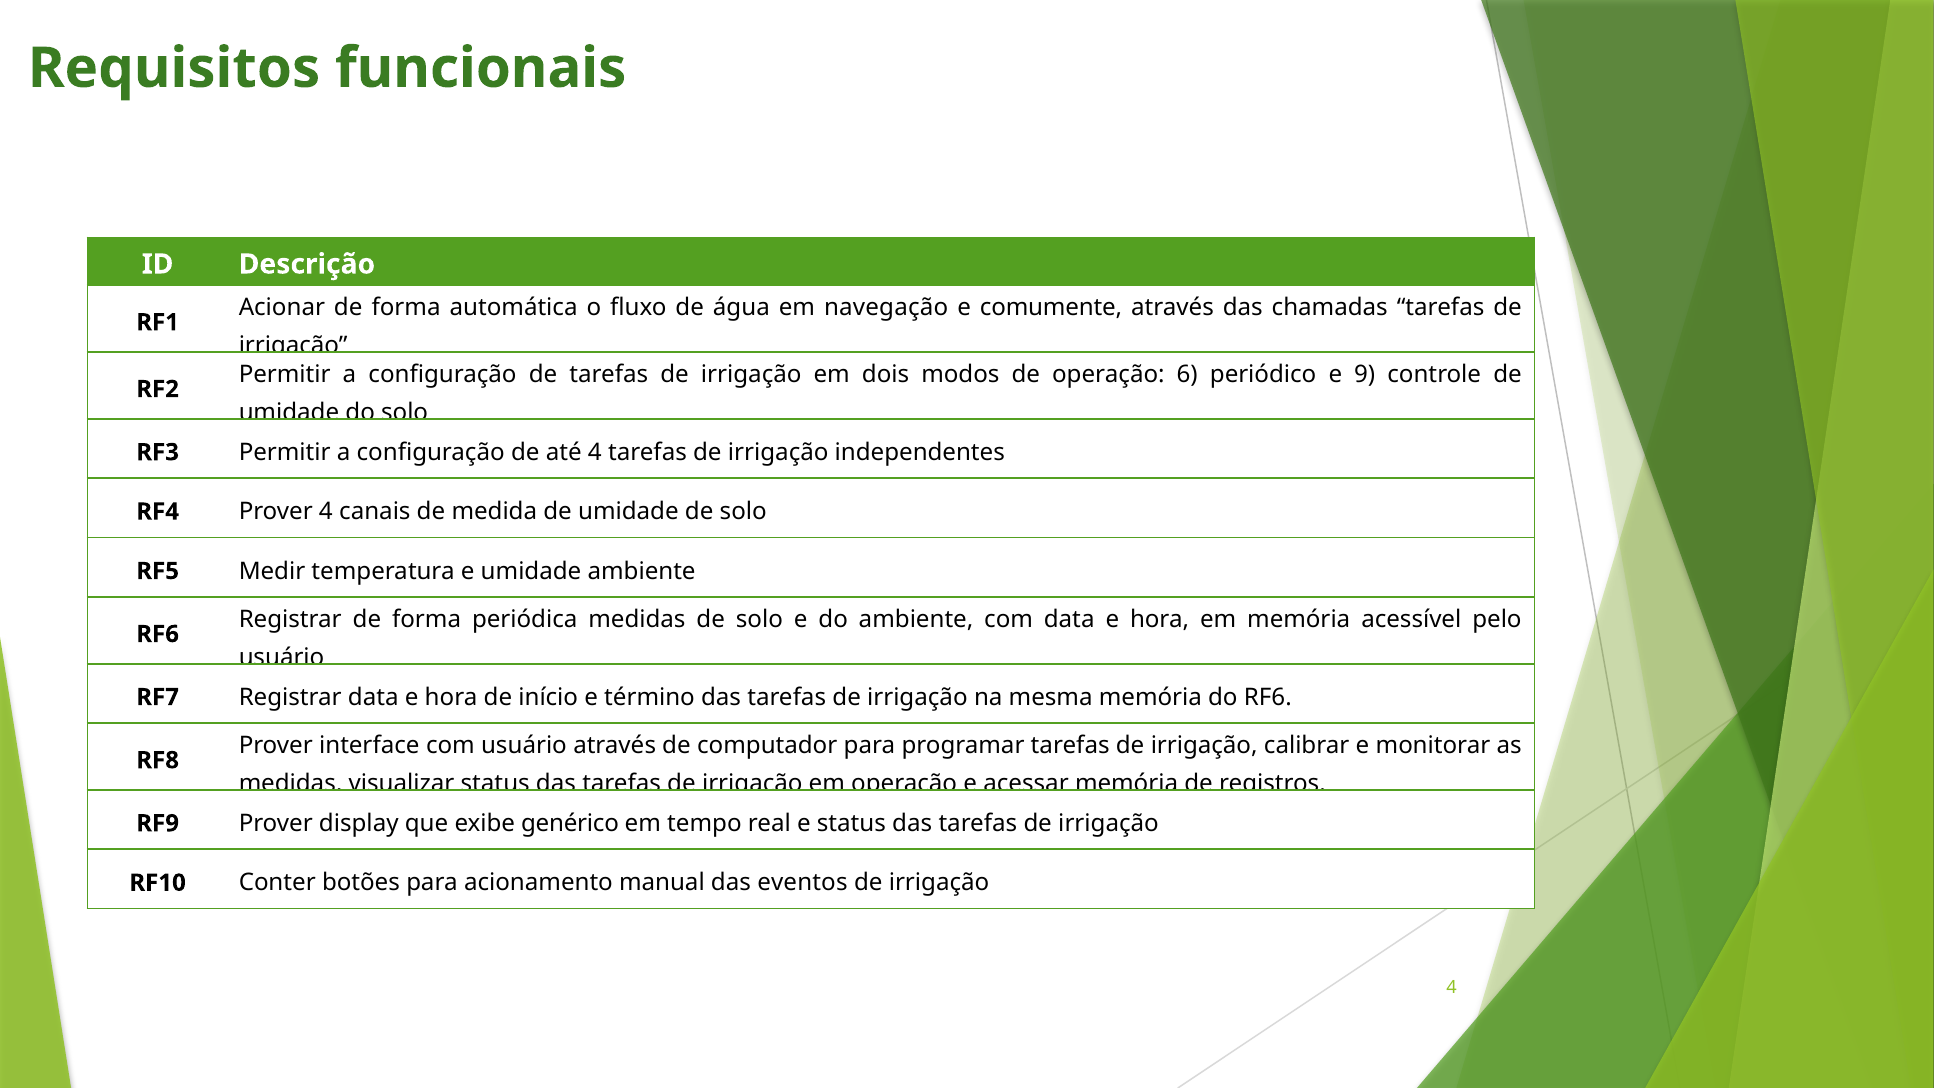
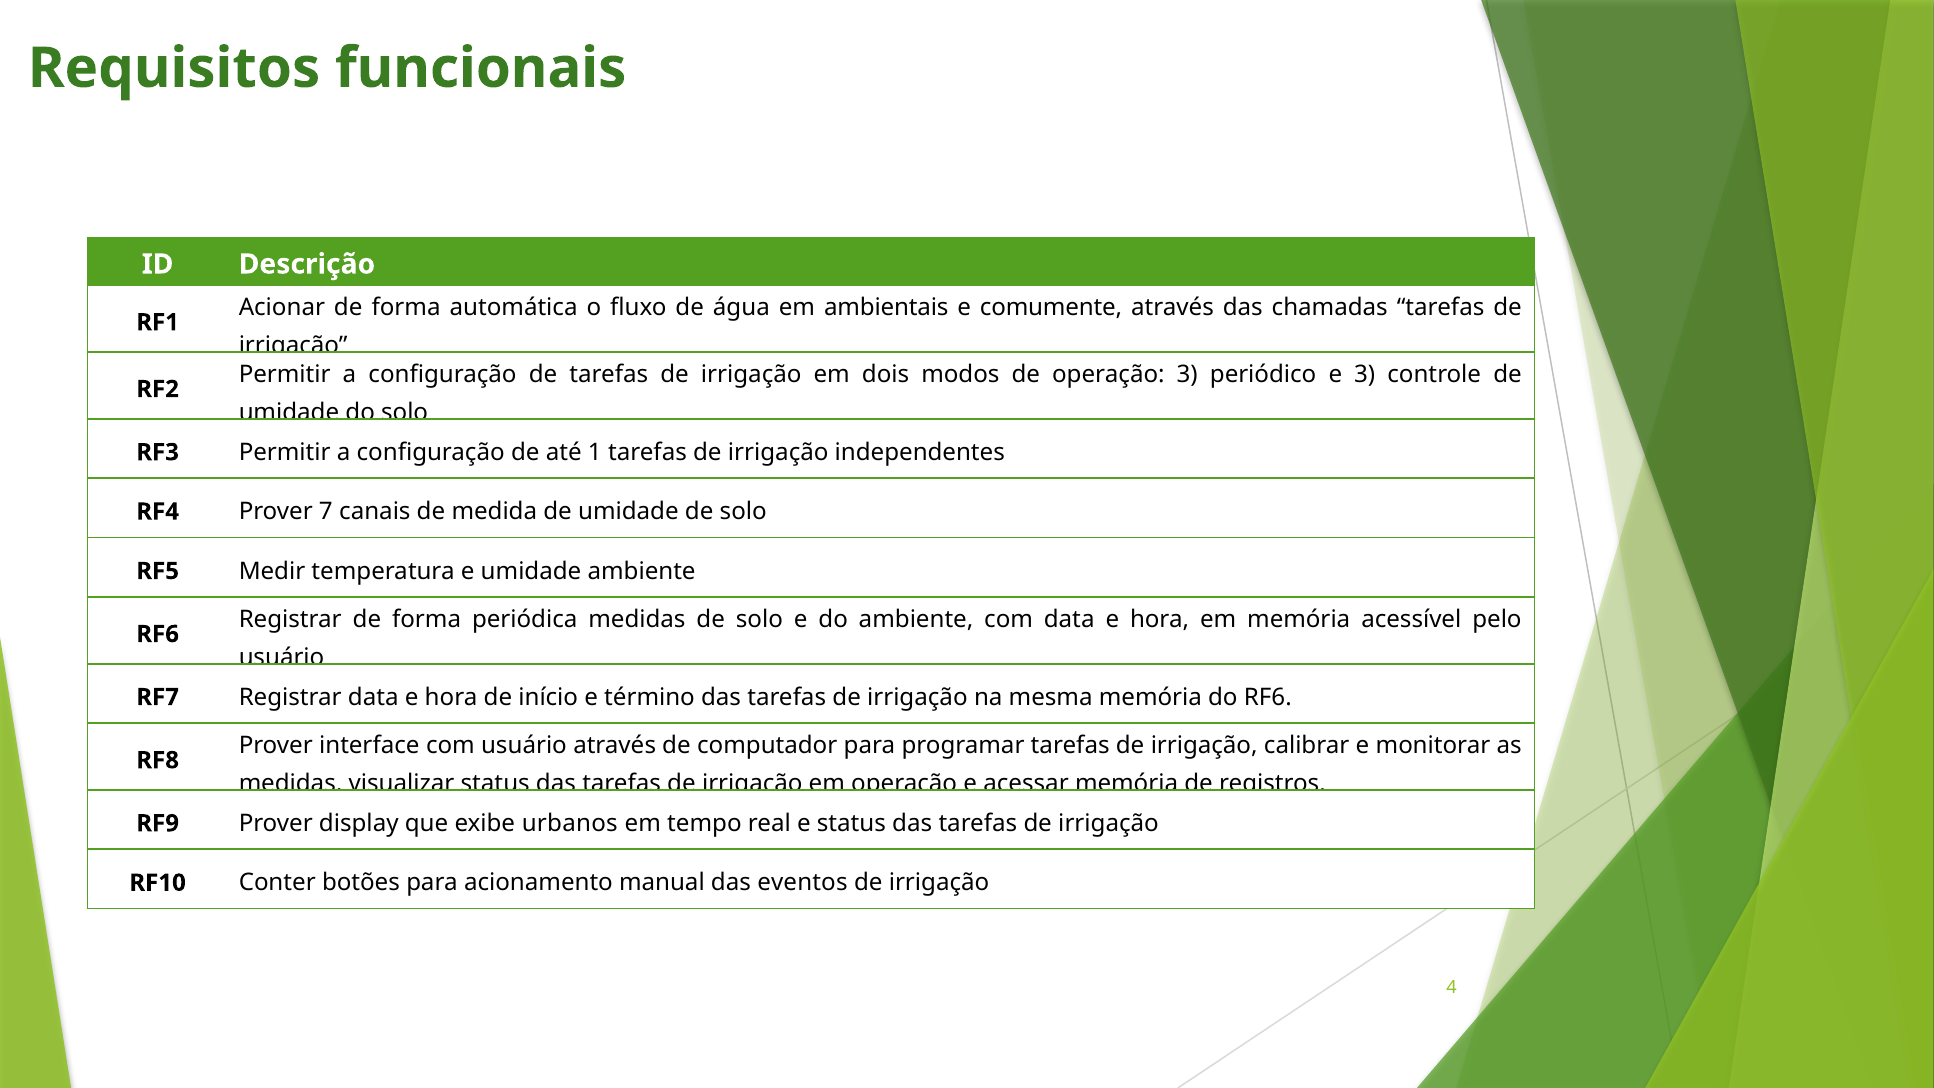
navegação: navegação -> ambientais (886, 308)
operação 6: 6 -> 3 (1187, 375)
e 9: 9 -> 3 (1365, 375)
até 4: 4 -> 1 (595, 452)
Prover 4: 4 -> 7 (326, 512)
genérico: genérico -> urbanos (570, 823)
